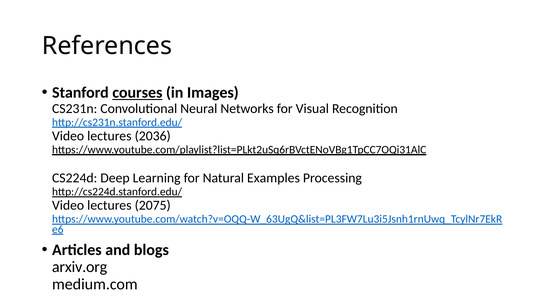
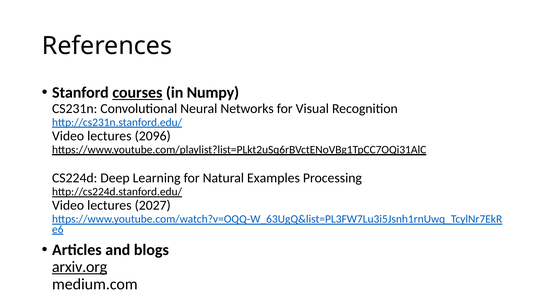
Images: Images -> Numpy (213, 93)
2036: 2036 -> 2096 (153, 136)
2075: 2075 -> 2027 (153, 206)
arxiv.org underline: none -> present (80, 267)
